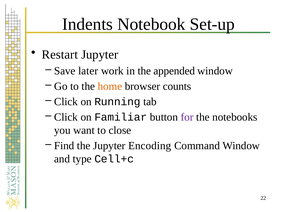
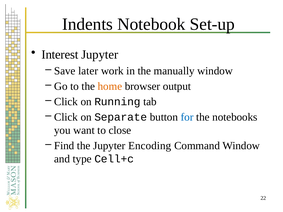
Restart: Restart -> Interest (60, 55)
appended: appended -> manually (174, 71)
counts: counts -> output (177, 86)
Familiar: Familiar -> Separate (121, 117)
for colour: purple -> blue (187, 117)
